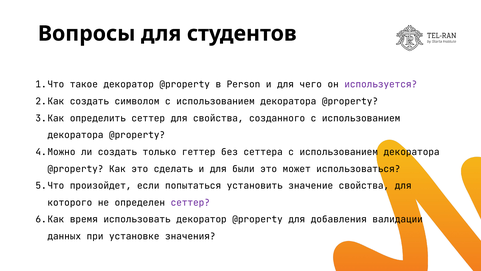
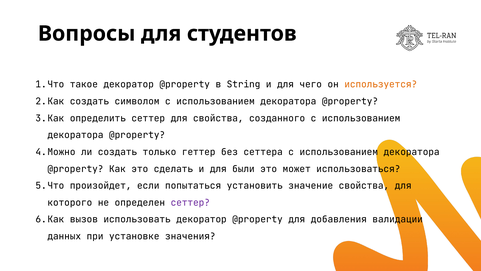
Person: Person -> String (244, 84)
используется colour: purple -> orange (381, 84)
время: время -> вызов (84, 219)
